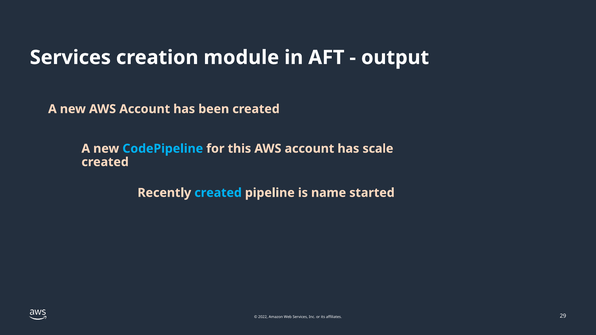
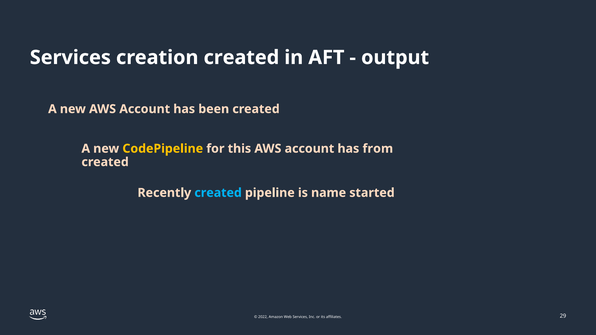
creation module: module -> created (241, 58)
CodePipeline colour: light blue -> yellow (163, 149)
scale: scale -> from (378, 149)
